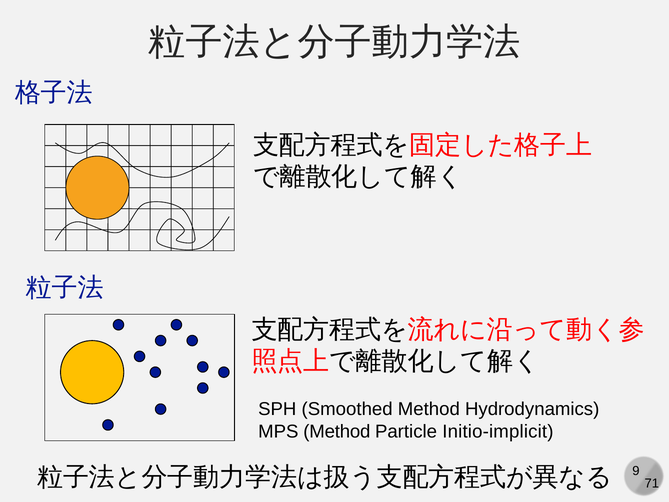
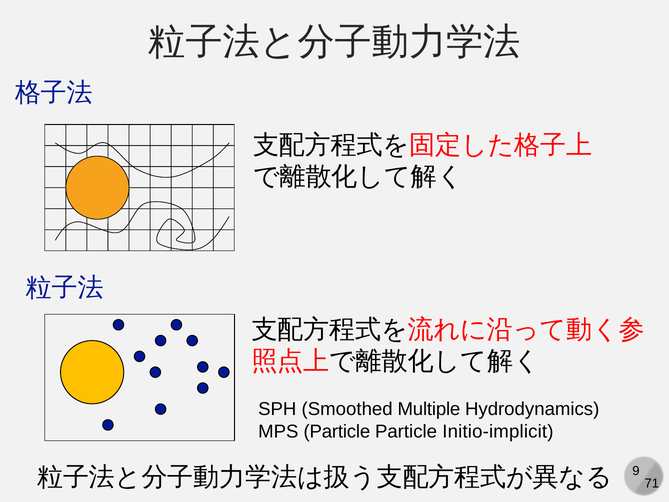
Smoothed Method: Method -> Multiple (429, 409)
MPS Method: Method -> Particle (337, 431)
